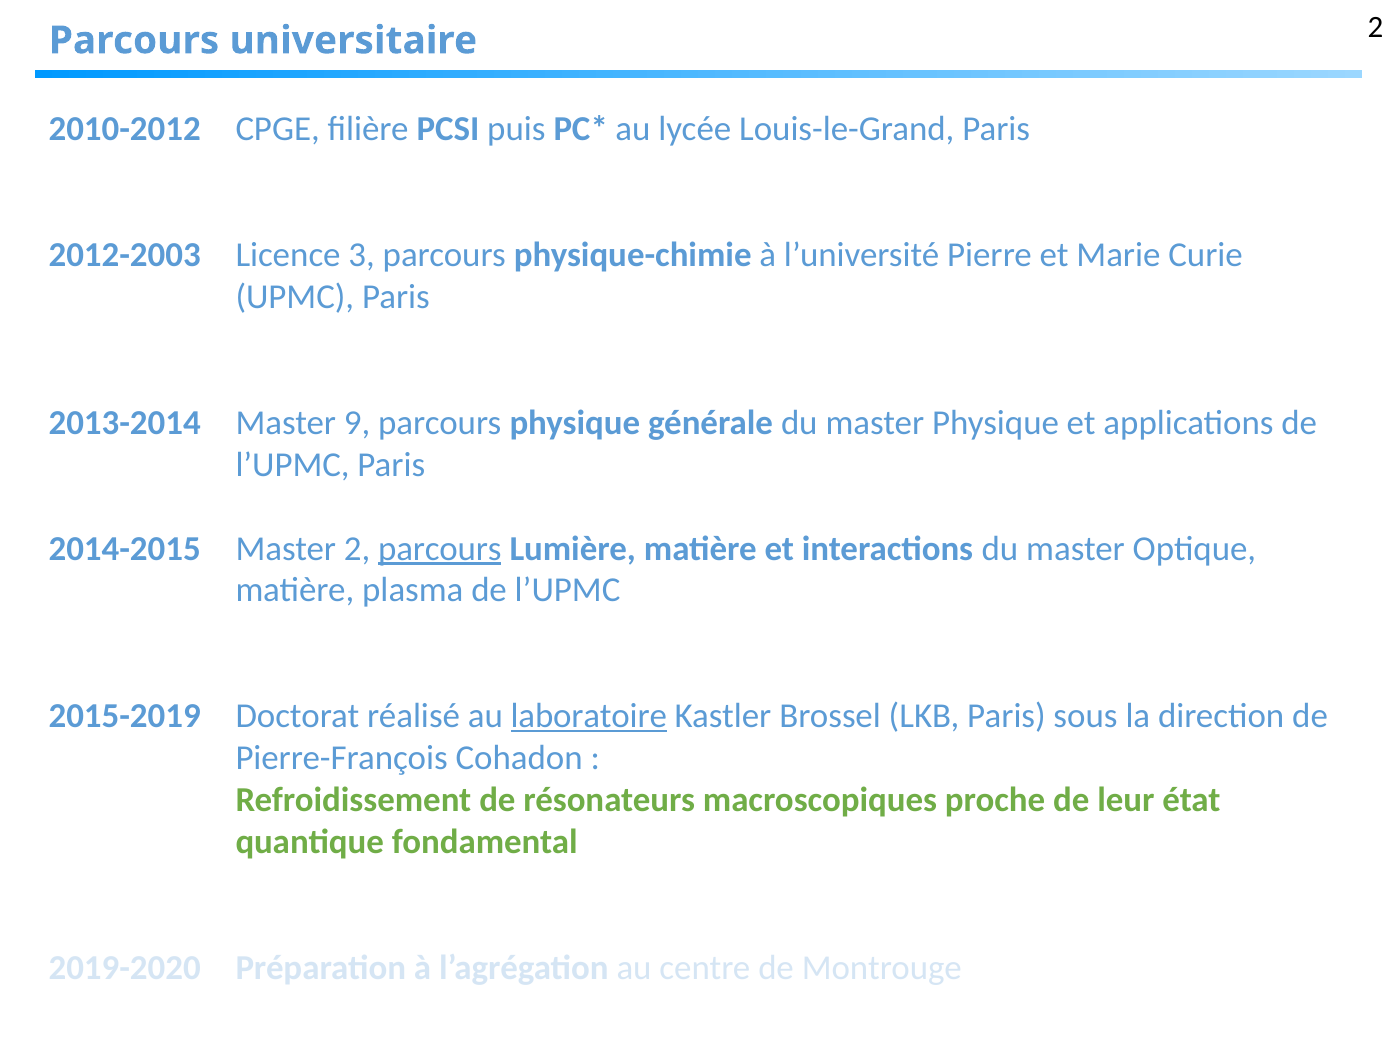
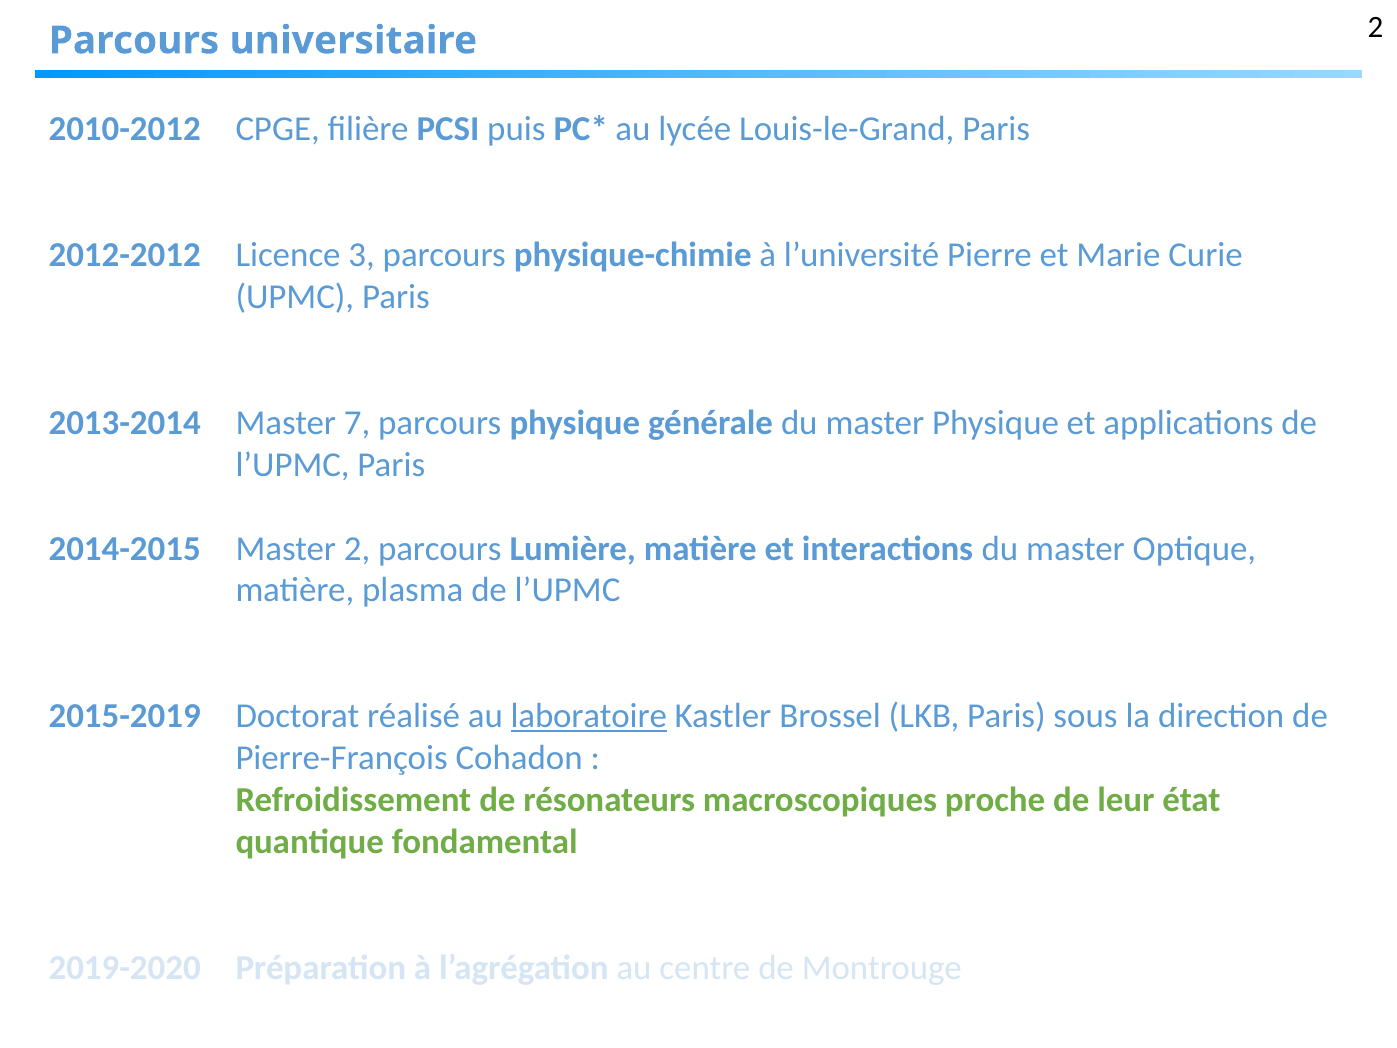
2012-2003: 2012-2003 -> 2012-2012 (125, 255)
9: 9 -> 7 (357, 423)
parcours underline: present -> none (440, 548)
